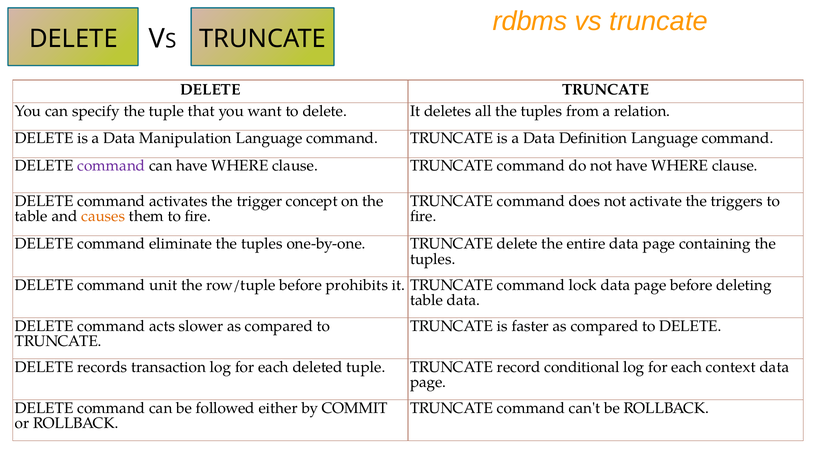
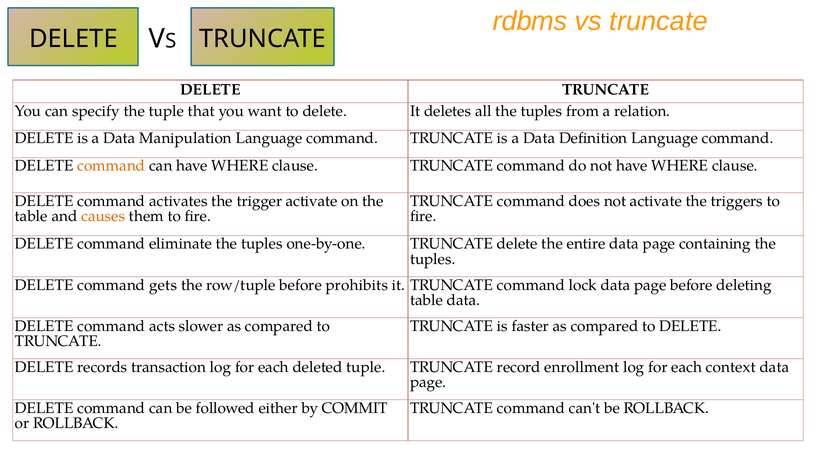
command colour: purple -> orange (111, 166)
trigger concept: concept -> activate (312, 201)
unit: unit -> gets (163, 285)
conditional: conditional -> enrollment (582, 367)
